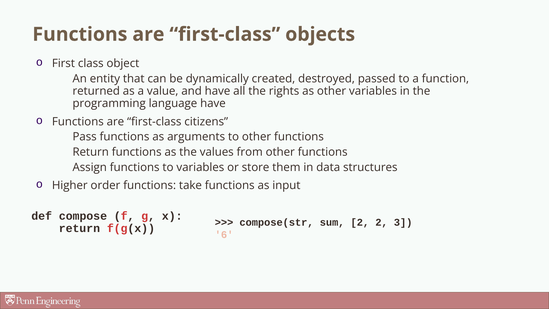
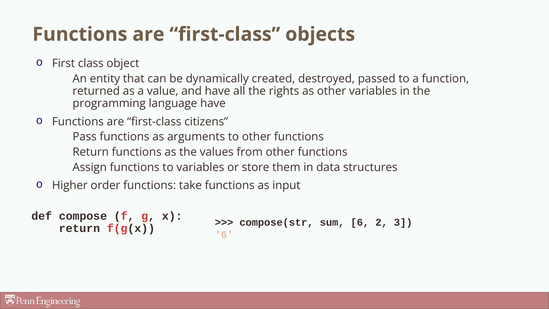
sum 2: 2 -> 6 (360, 222)
